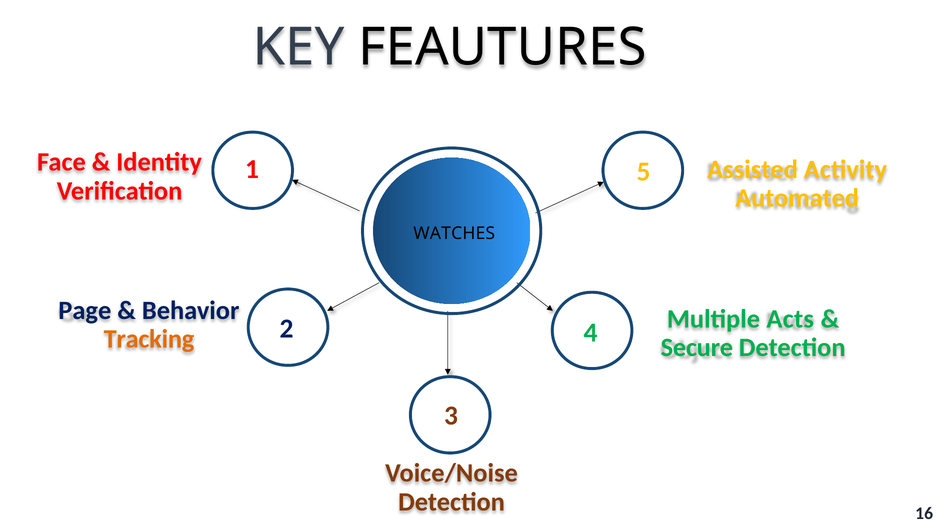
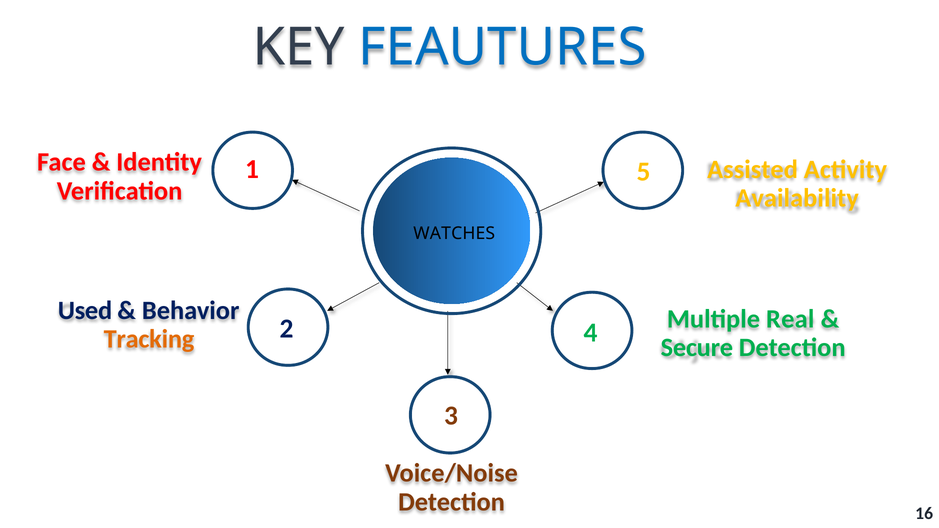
FEAUTURES colour: black -> blue (502, 47)
Automated: Automated -> Availability (797, 198)
Page: Page -> Used (85, 311)
Acts: Acts -> Real (790, 319)
